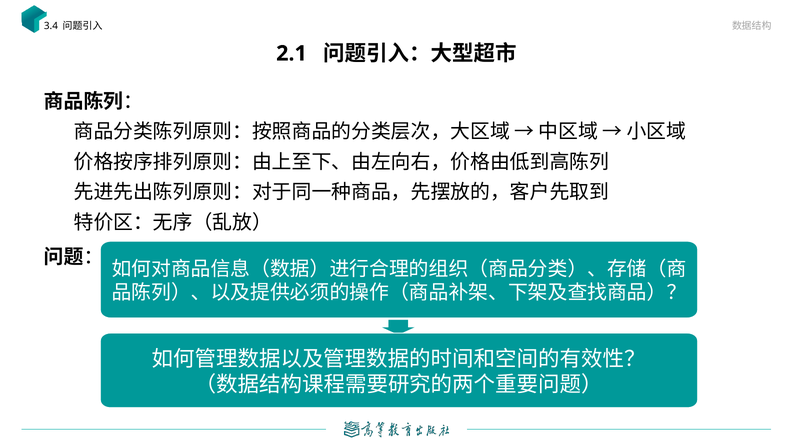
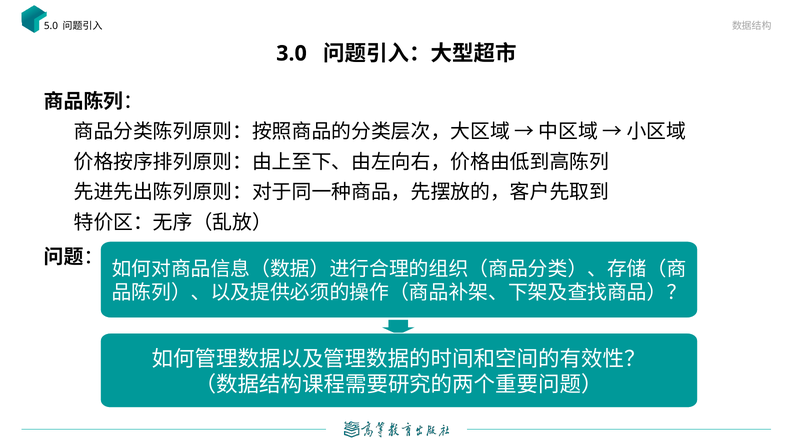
3.4: 3.4 -> 5.0 (51, 26)
2.1: 2.1 -> 3.0 (292, 53)
